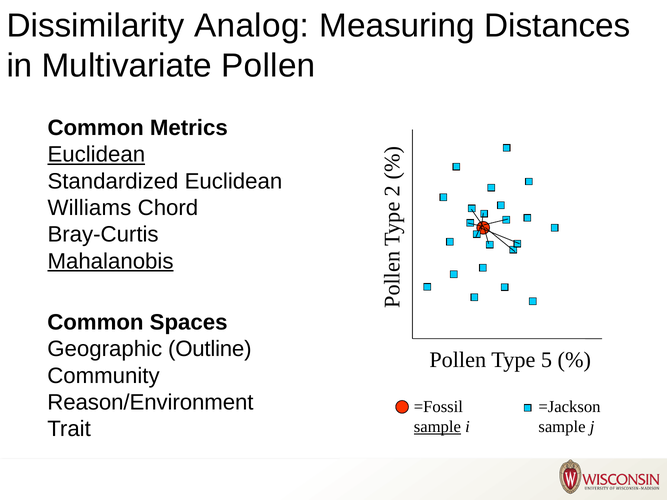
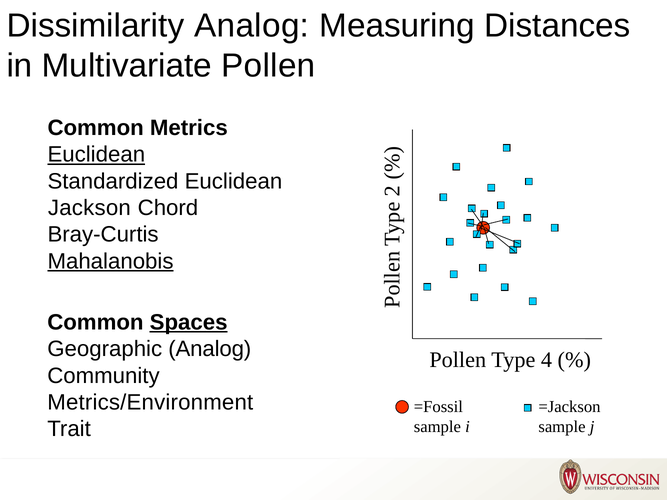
Williams: Williams -> Jackson (89, 208)
Spaces underline: none -> present (189, 323)
Geographic Outline: Outline -> Analog (210, 349)
5: 5 -> 4 (547, 360)
Reason/Environment: Reason/Environment -> Metrics/Environment (150, 403)
sample underline: present -> none (437, 427)
